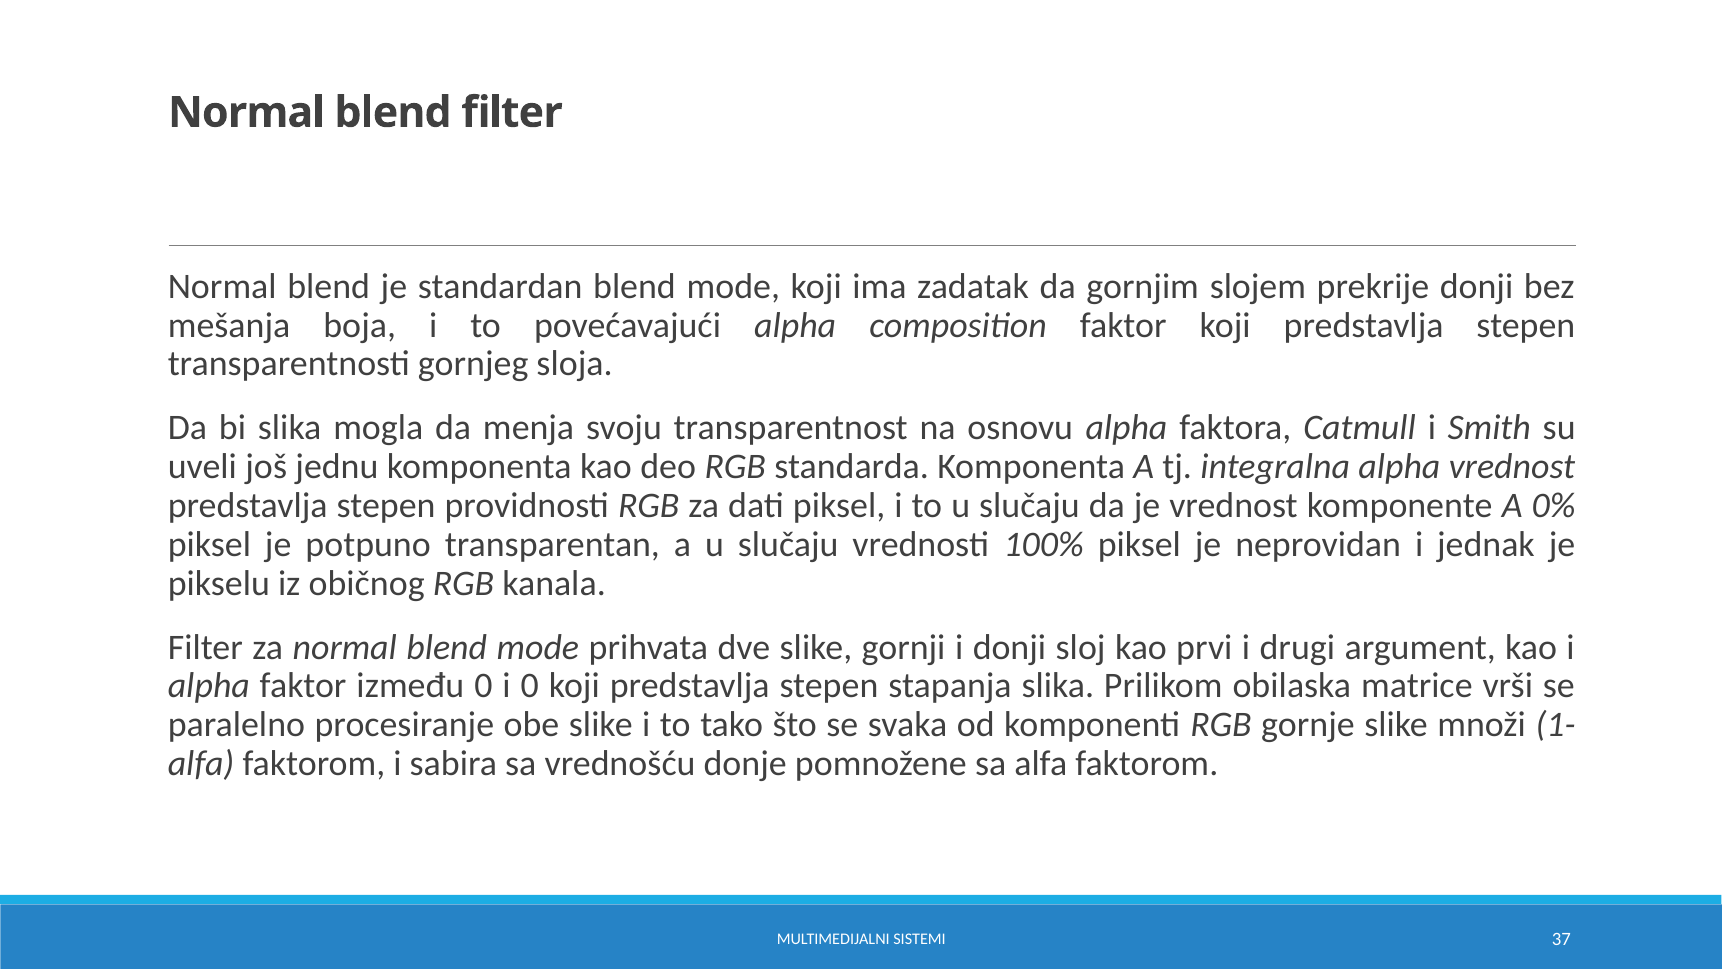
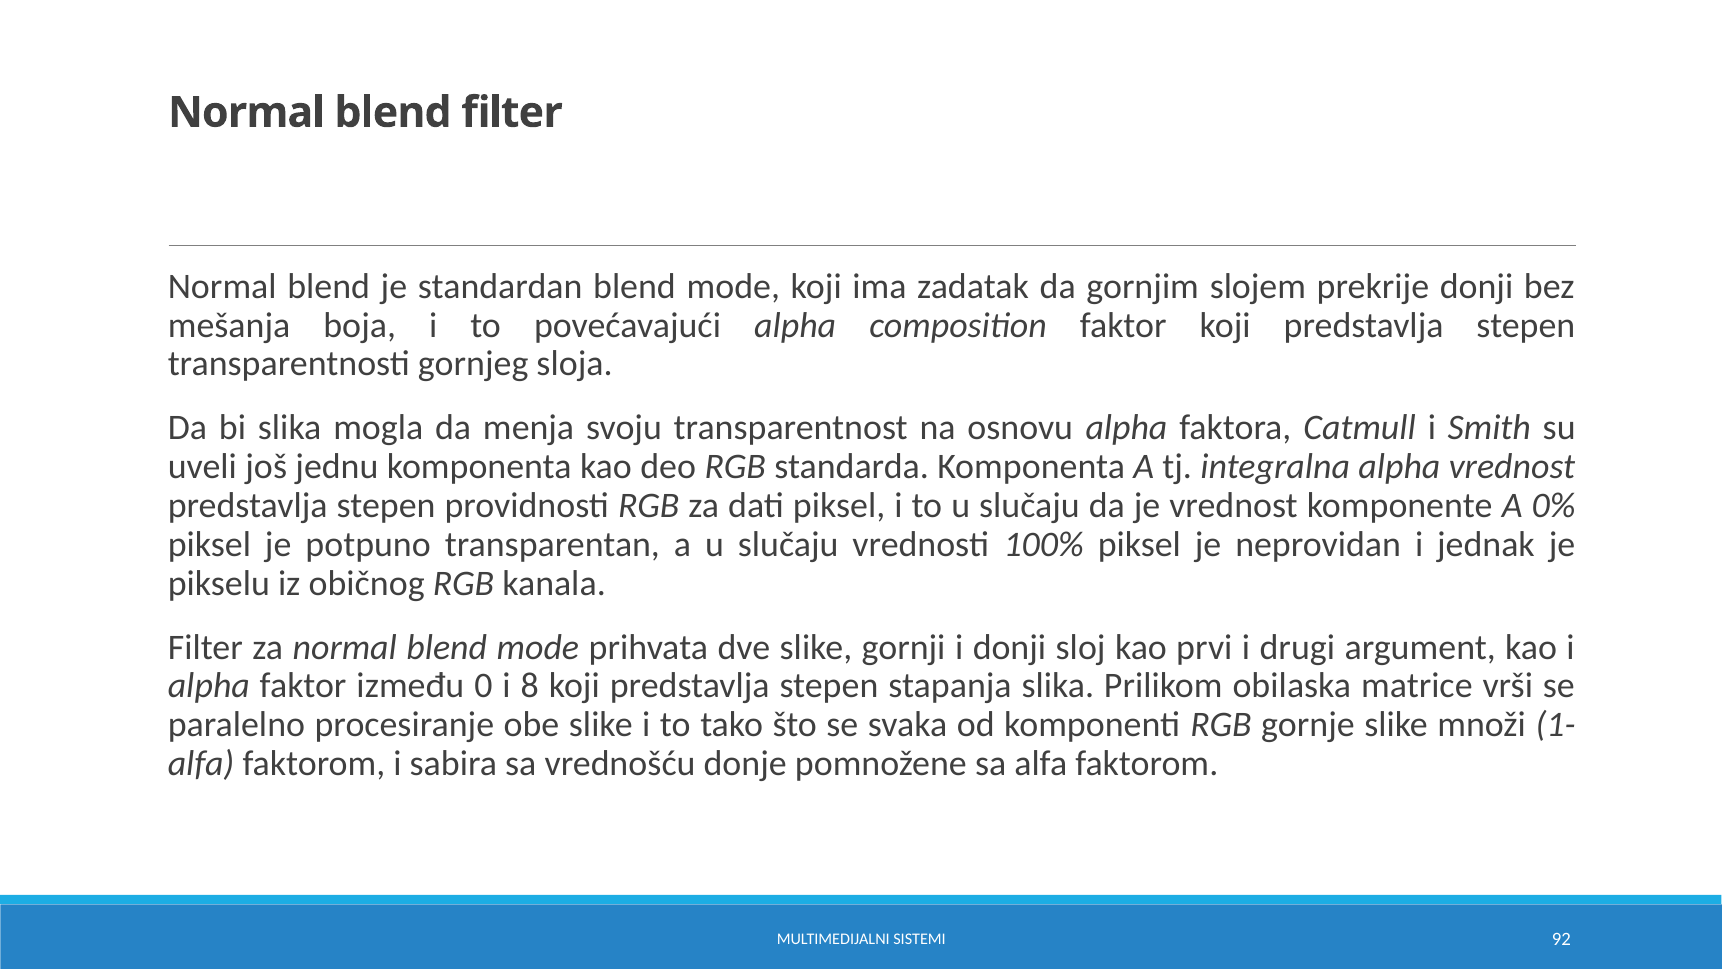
i 0: 0 -> 8 (530, 686)
37: 37 -> 92 (1561, 939)
